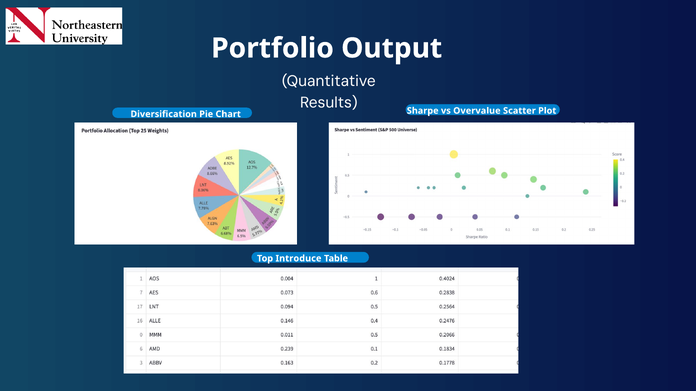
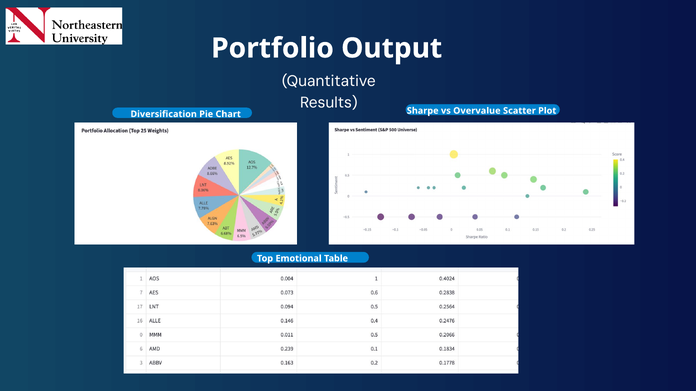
Introduce: Introduce -> Emotional (299, 259)
